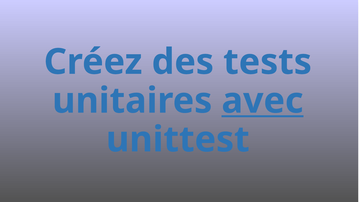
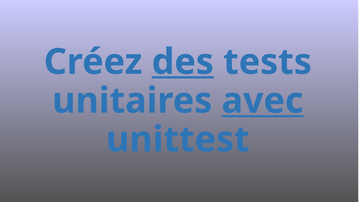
des underline: none -> present (183, 62)
